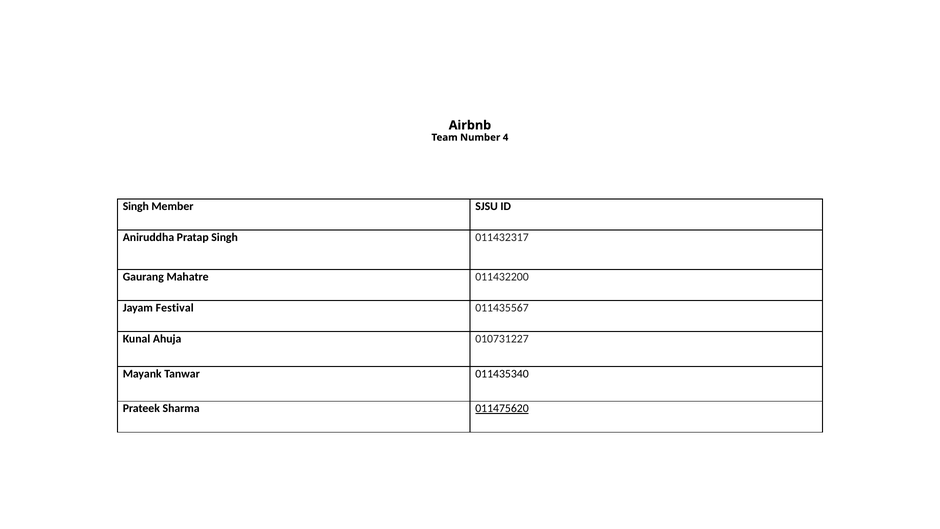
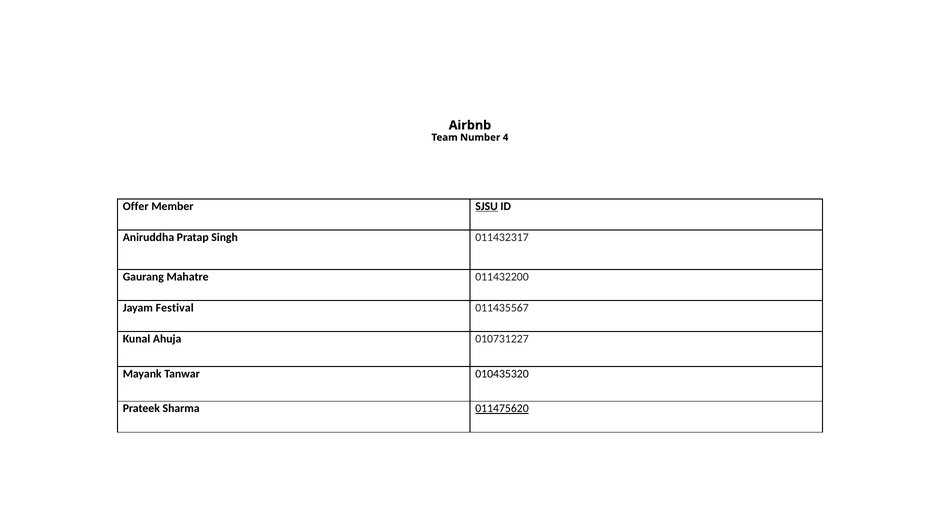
Singh: Singh -> Offer (136, 206)
SJSU underline: none -> present (487, 206)
011435340: 011435340 -> 010435320 (502, 374)
